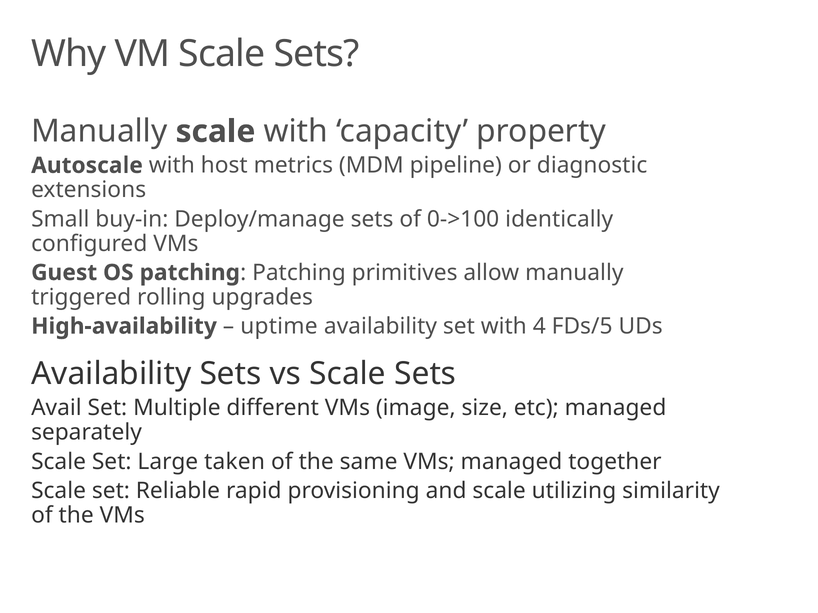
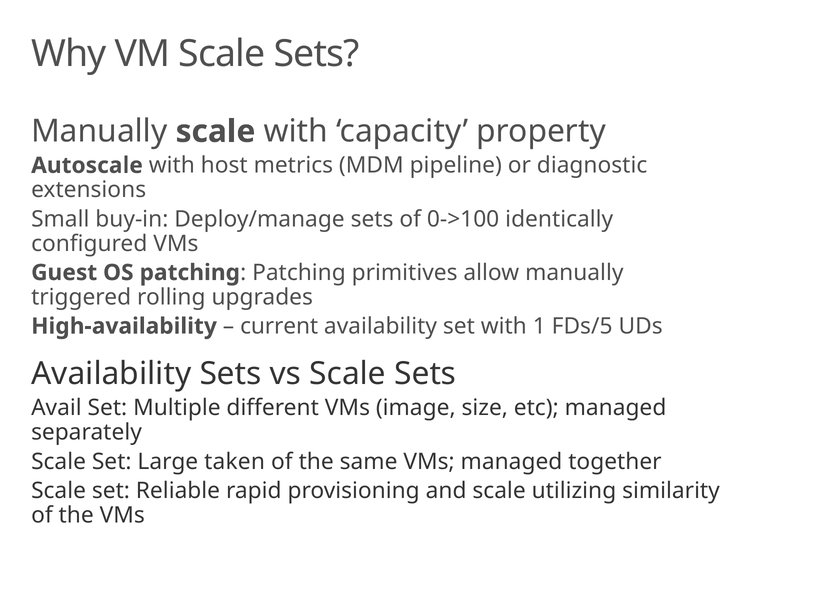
uptime: uptime -> current (279, 326)
4: 4 -> 1 (539, 326)
